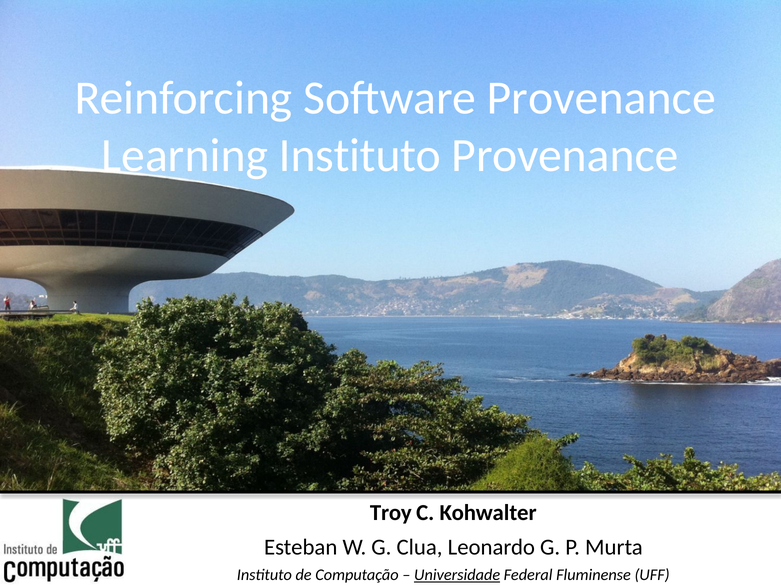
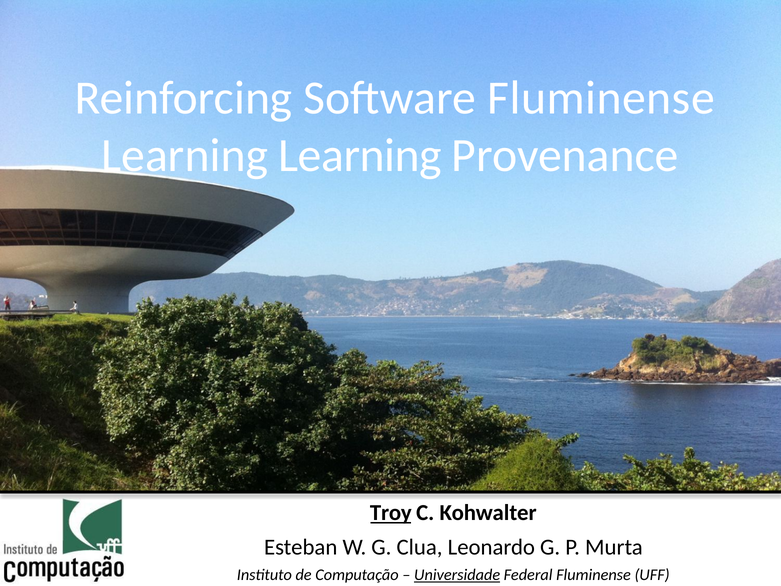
Software Provenance: Provenance -> Fluminense (601, 98)
Learning Instituto: Instituto -> Learning (360, 155)
Troy underline: none -> present (391, 513)
